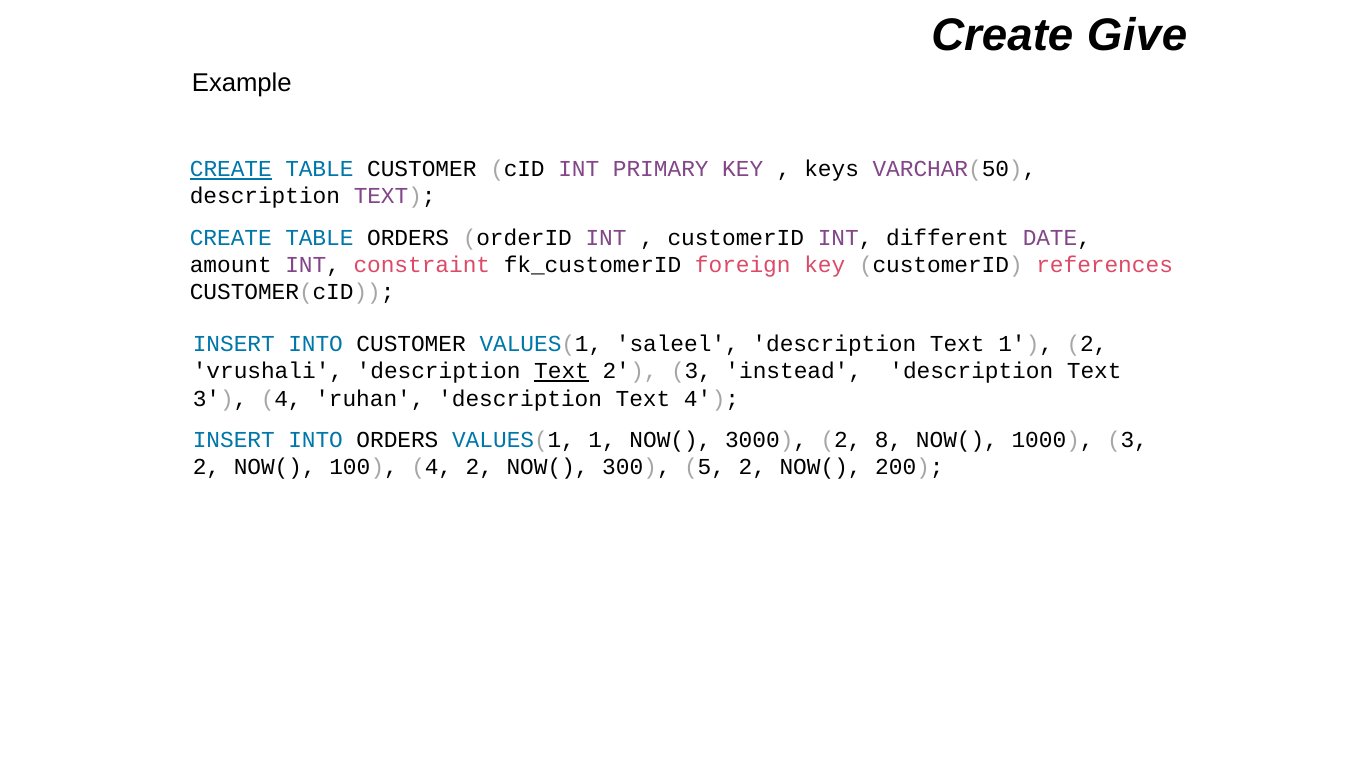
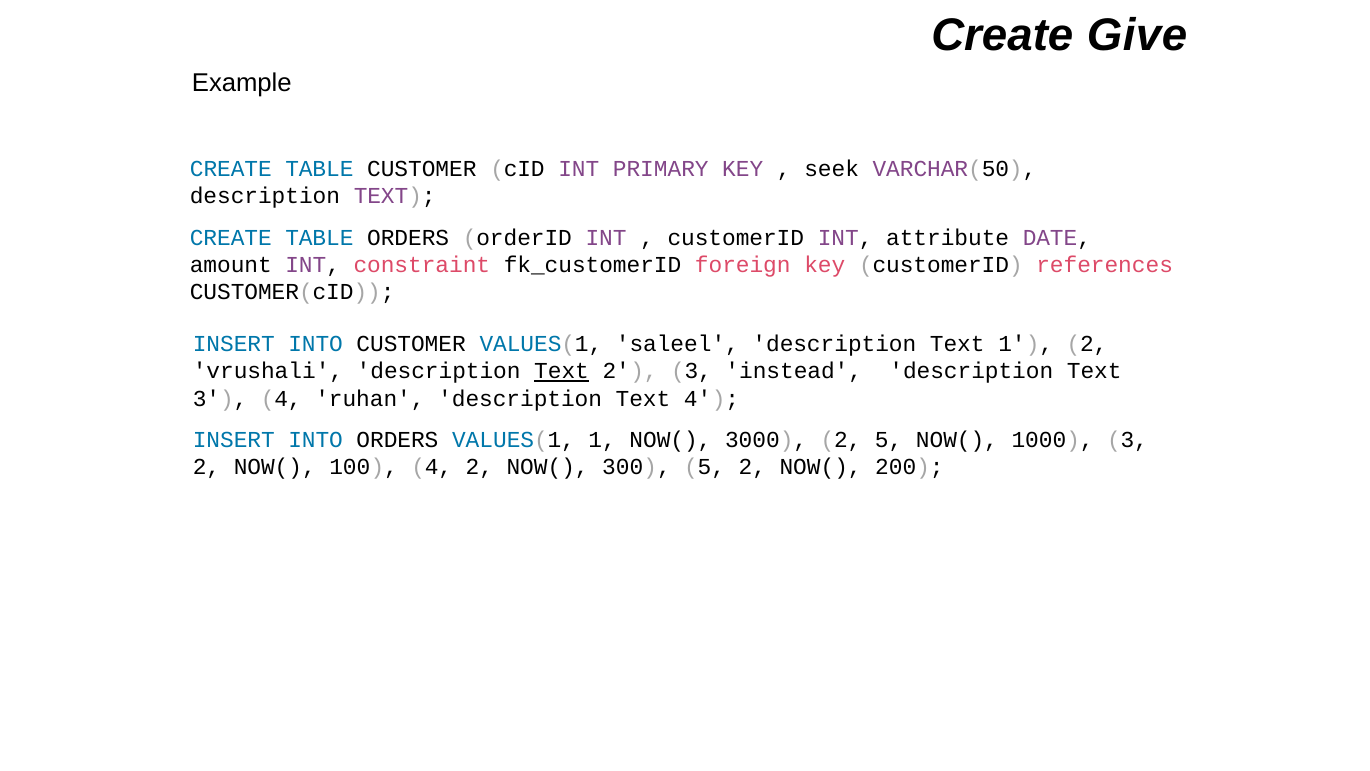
CREATE underline: present -> none (231, 169)
keys: keys -> seek (832, 169)
different: different -> attribute (948, 237)
2 8: 8 -> 5 (889, 439)
